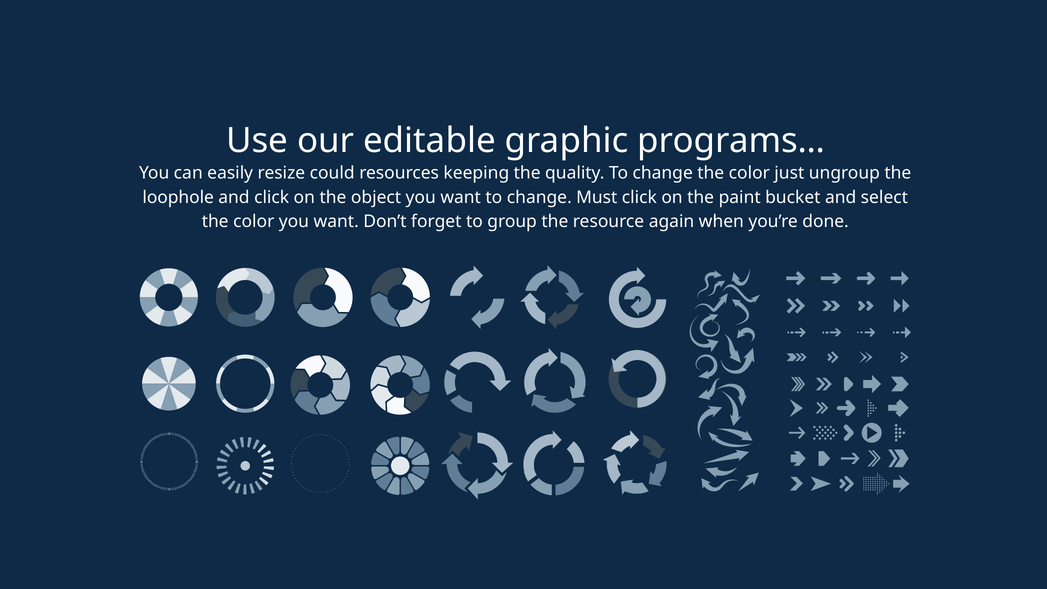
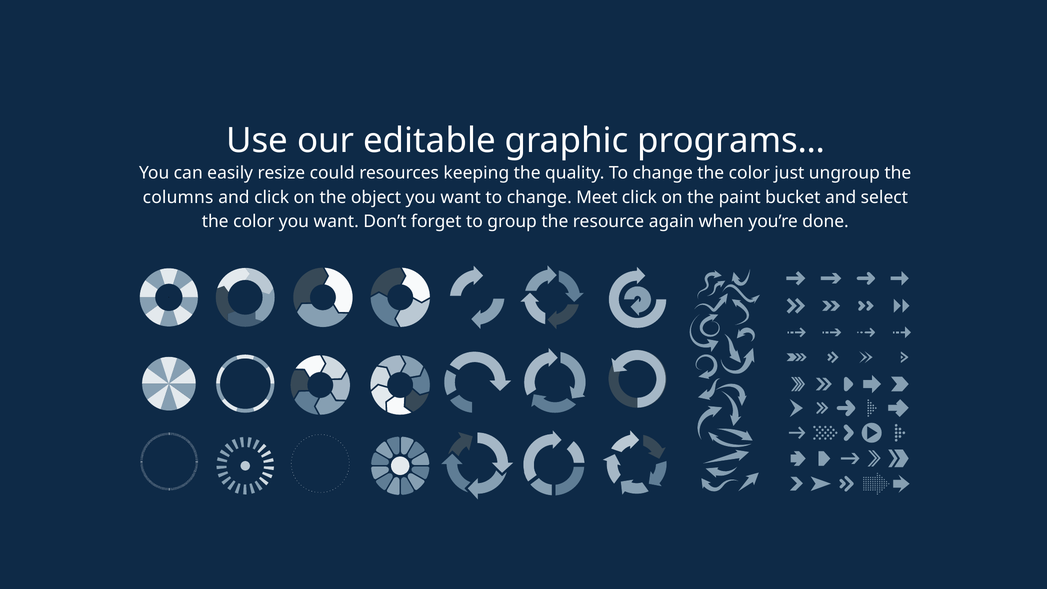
loophole: loophole -> columns (178, 197)
Must: Must -> Meet (597, 197)
